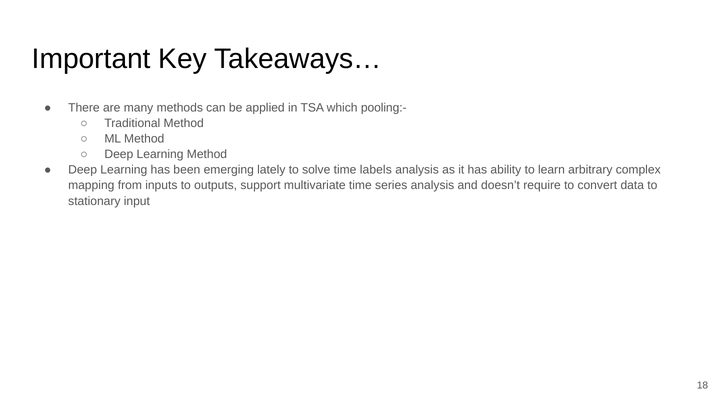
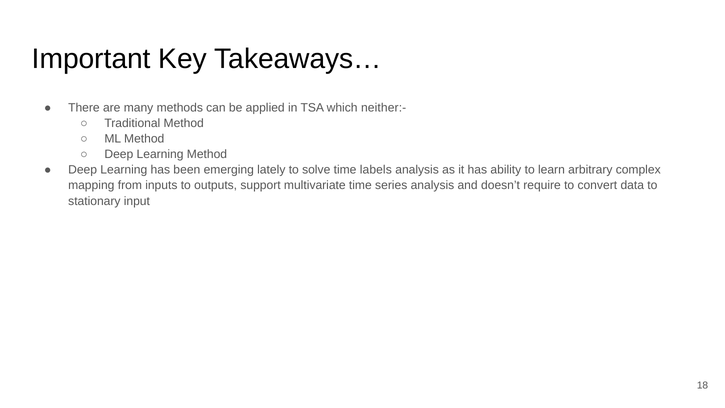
pooling:-: pooling:- -> neither:- (384, 108)
